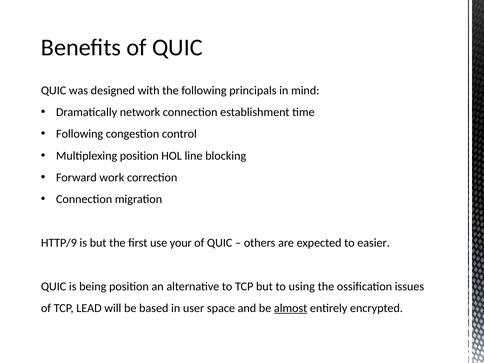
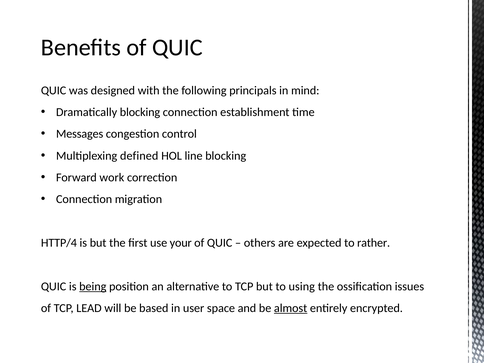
Dramatically network: network -> blocking (140, 112)
Following: Following -> Messages (80, 134)
Multiplexing position: position -> defined (139, 156)
HTTP/9: HTTP/9 -> HTTP/4 (59, 243)
easier: easier -> rather (374, 243)
being underline: none -> present (93, 286)
